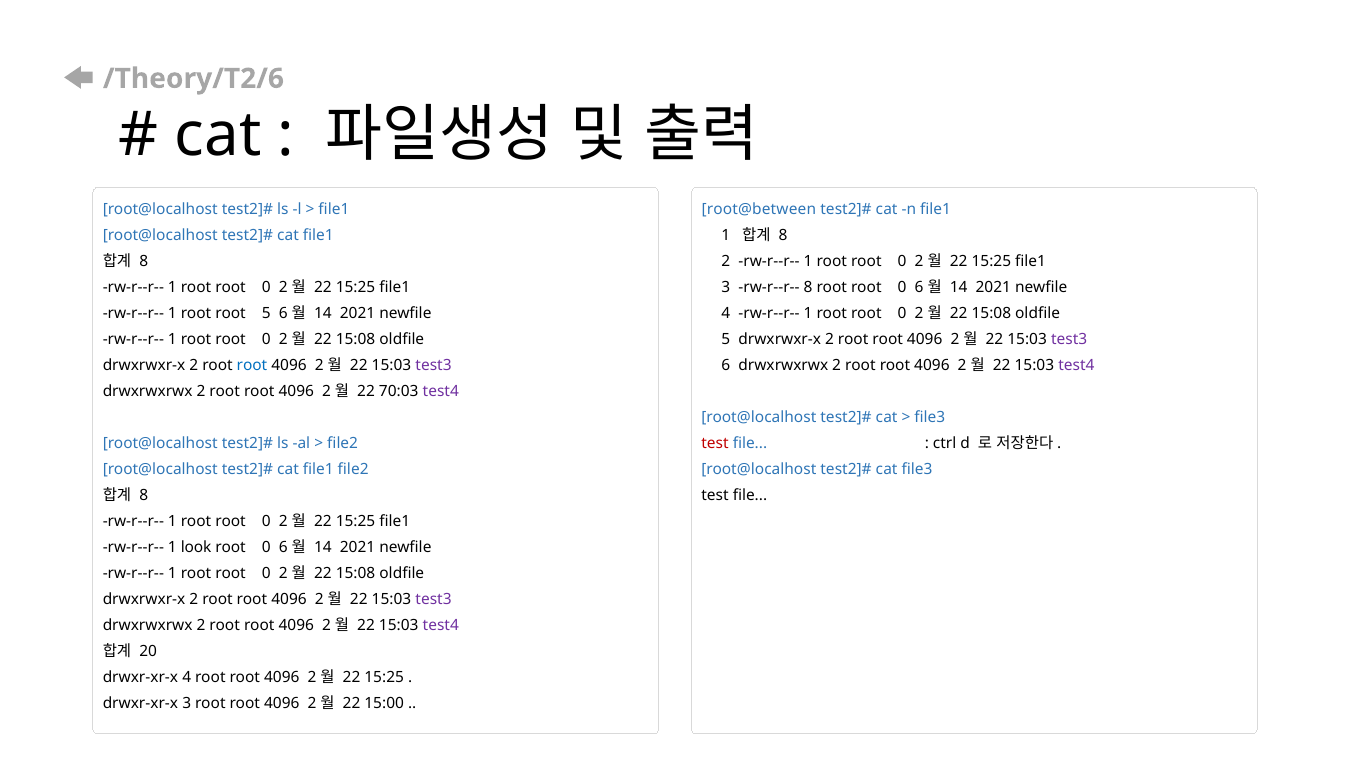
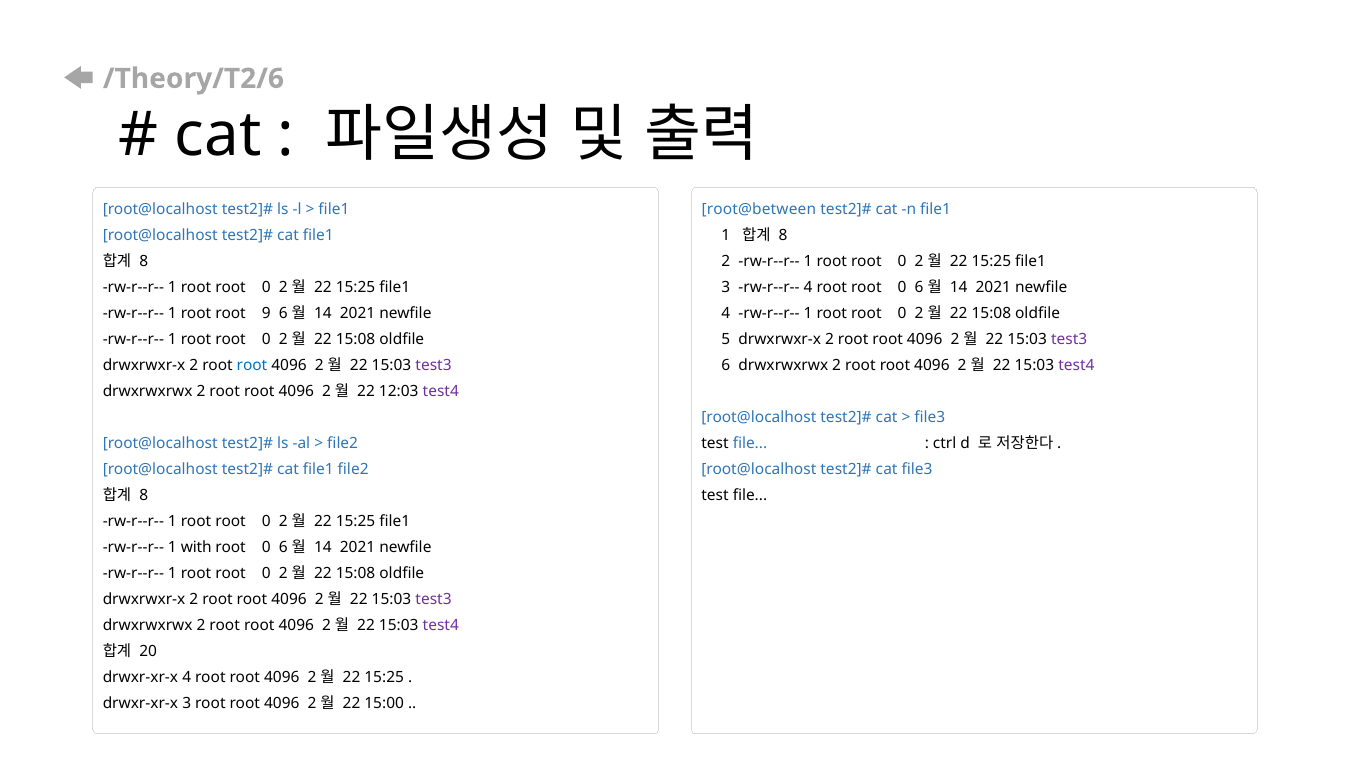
rw-r--r-- 8: 8 -> 4 (808, 288)
root 5: 5 -> 9 (266, 314)
70:03: 70:03 -> 12:03 (399, 392)
test colour: red -> black (715, 444)
look: look -> with (196, 548)
